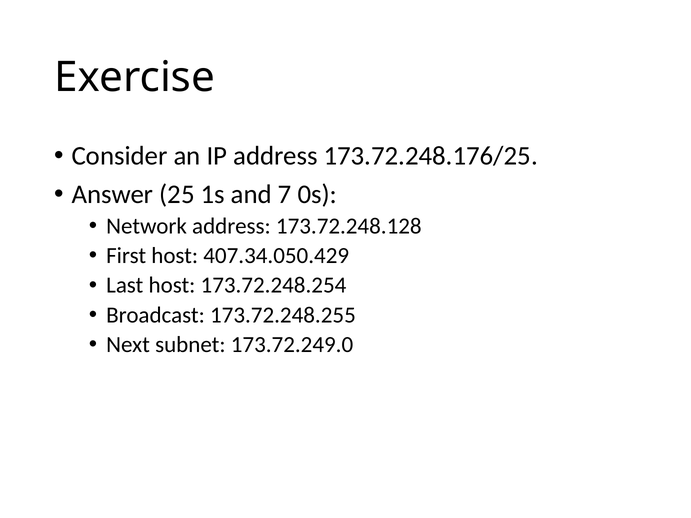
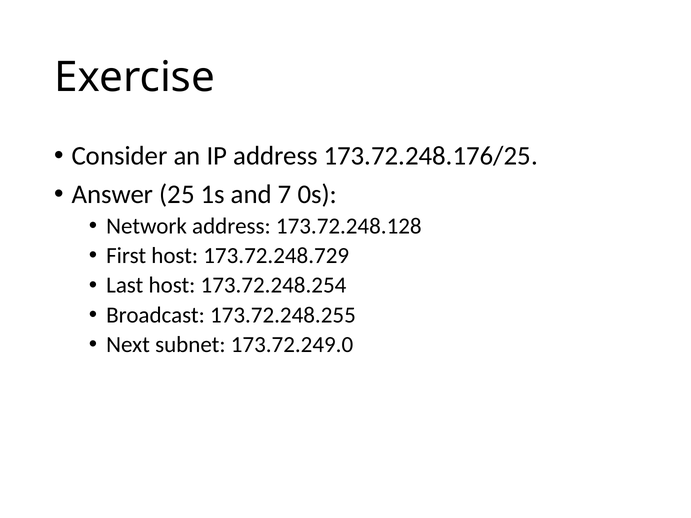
407.34.050.429: 407.34.050.429 -> 173.72.248.729 (276, 256)
